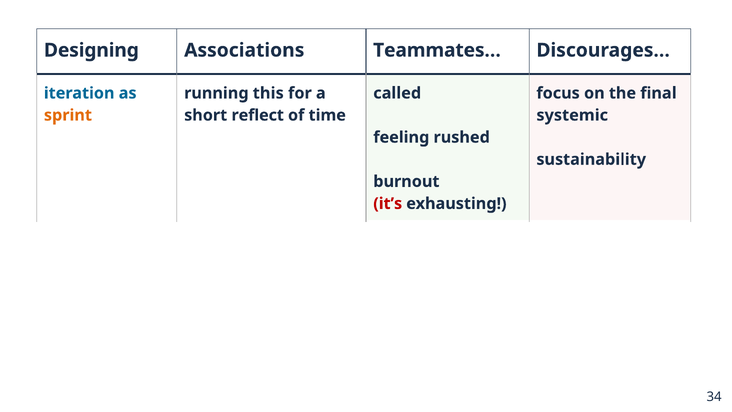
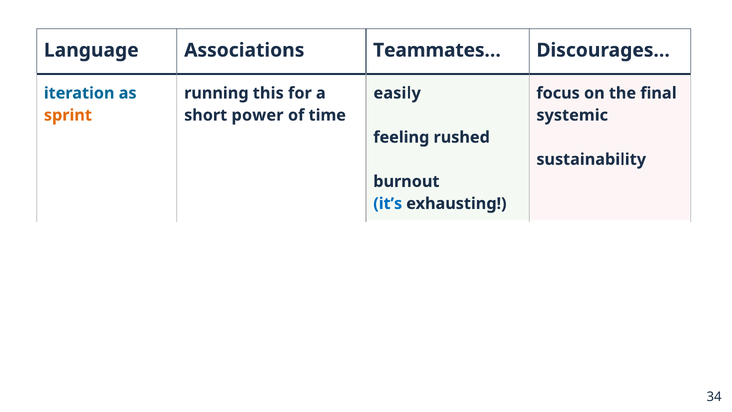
Designing: Designing -> Language (91, 50)
called: called -> easily (397, 93)
reflect: reflect -> power (258, 115)
it’s colour: red -> blue (388, 203)
